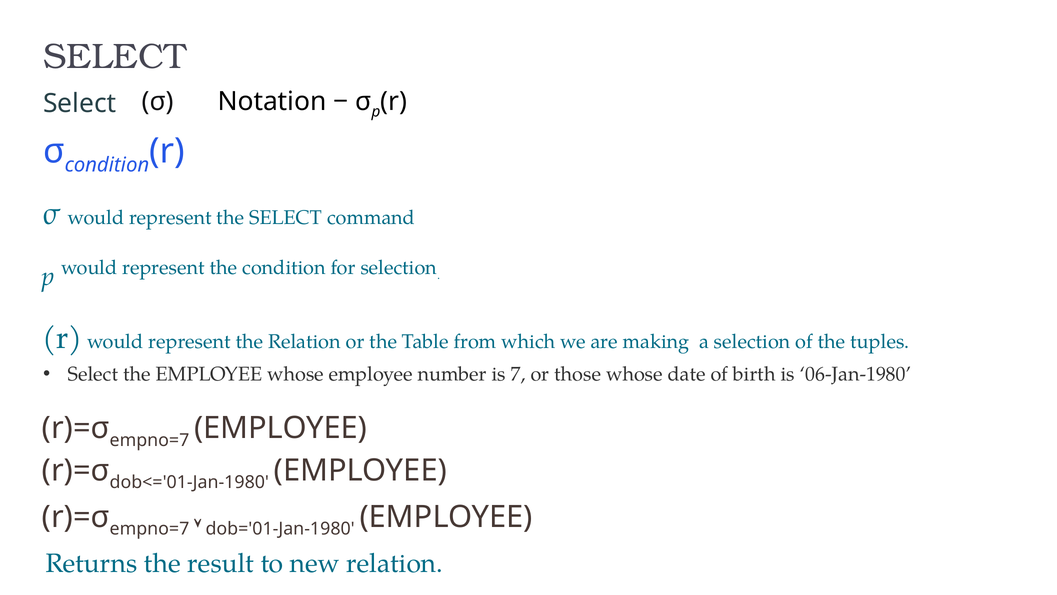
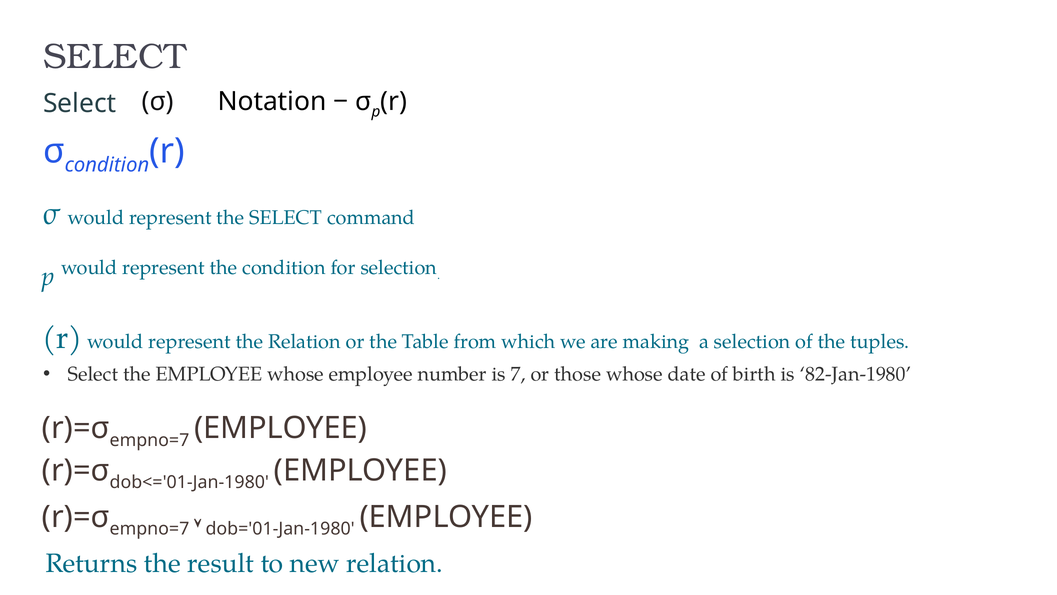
06-Jan-1980: 06-Jan-1980 -> 82-Jan-1980 (856, 374)
